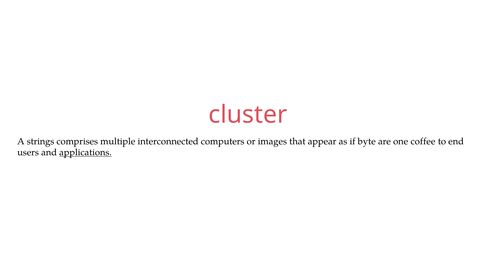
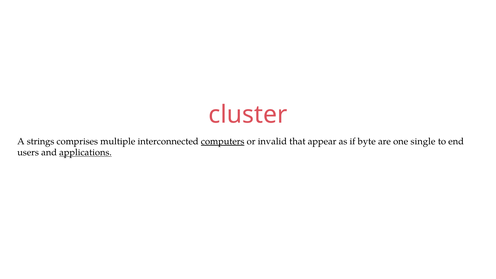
computers underline: none -> present (223, 141)
images: images -> invalid (272, 141)
coffee: coffee -> single (423, 141)
